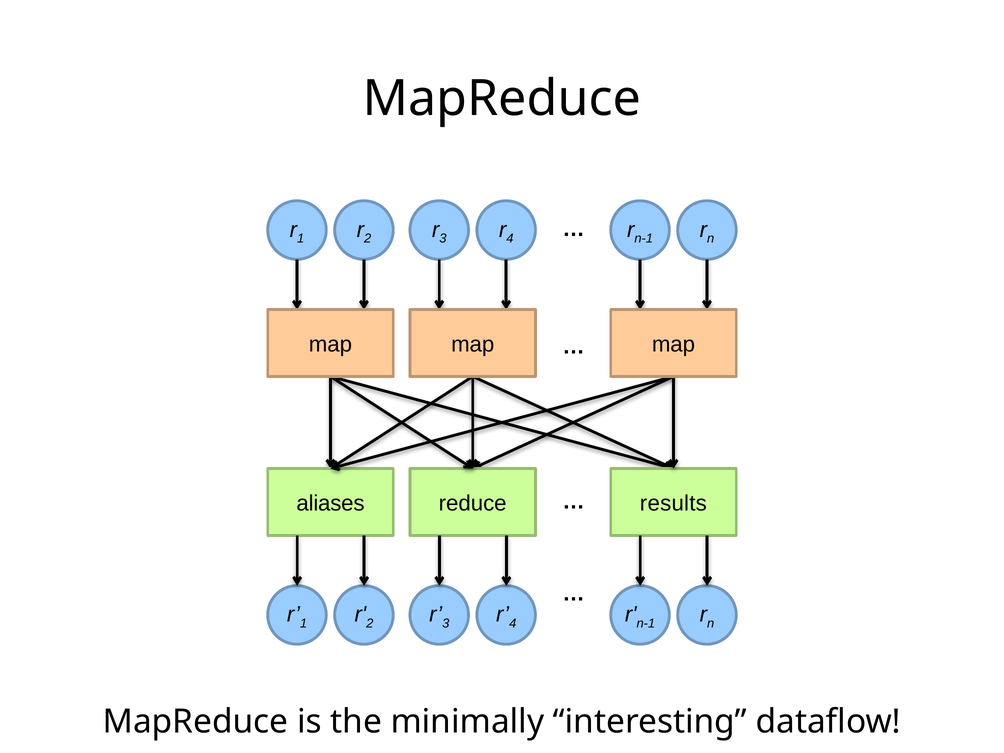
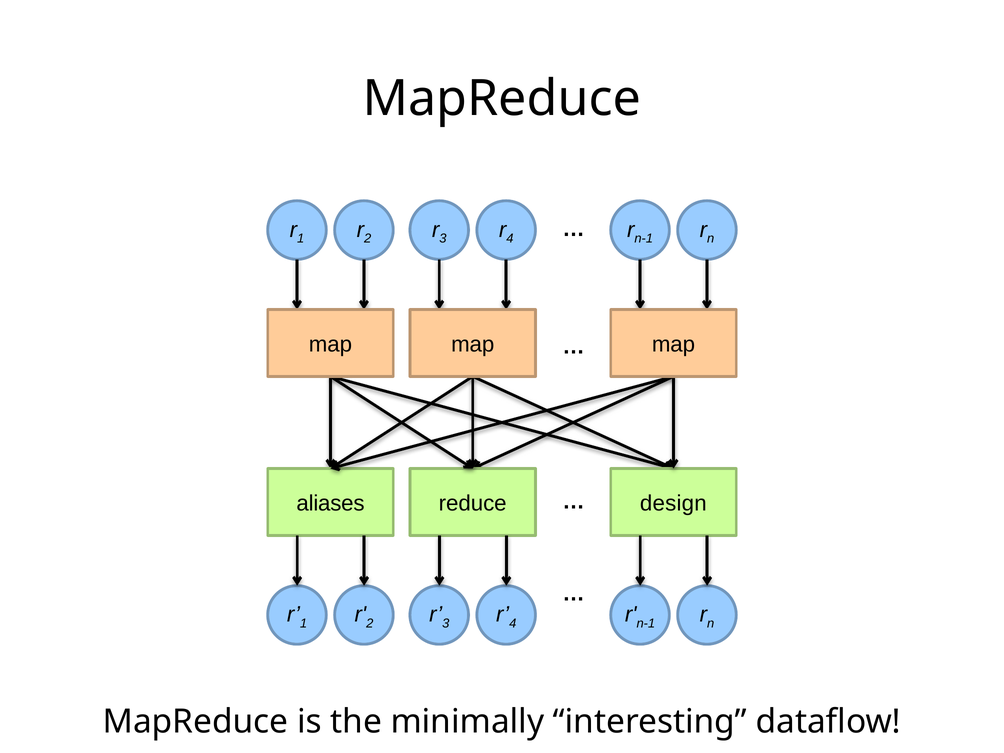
results: results -> design (673, 504)
